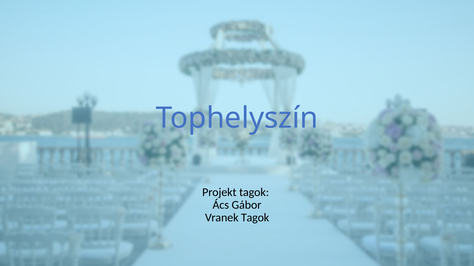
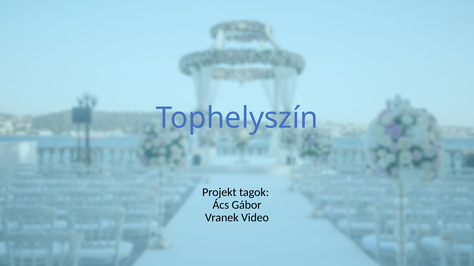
Vranek Tagok: Tagok -> Video (255, 218)
